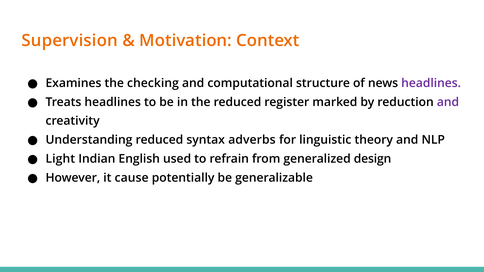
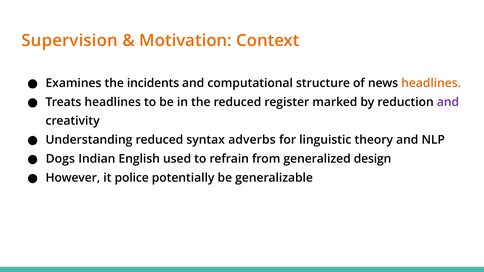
checking: checking -> incidents (153, 83)
headlines colour: purple -> orange (431, 83)
Light: Light -> Dogs (60, 159)
cause: cause -> police (132, 178)
